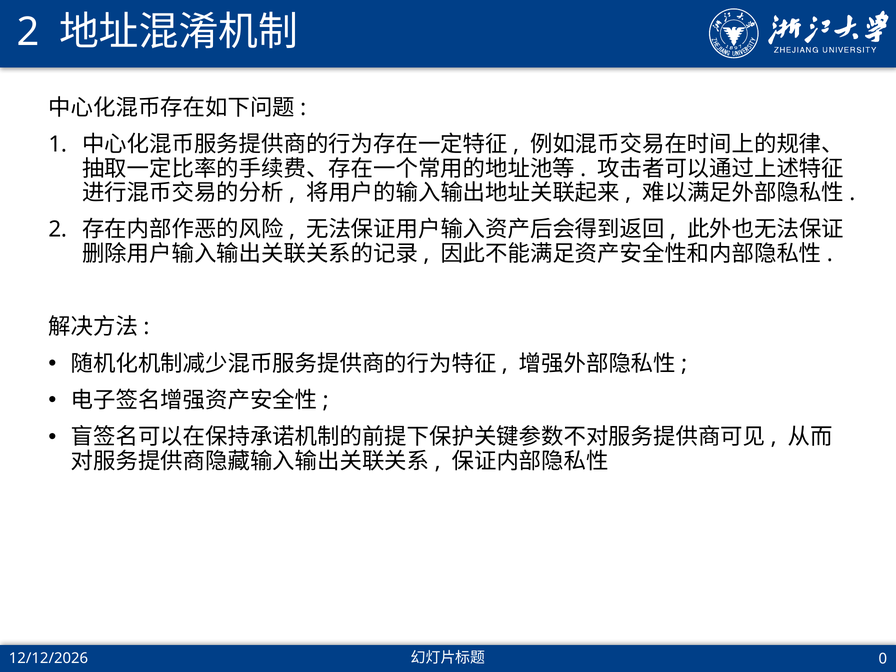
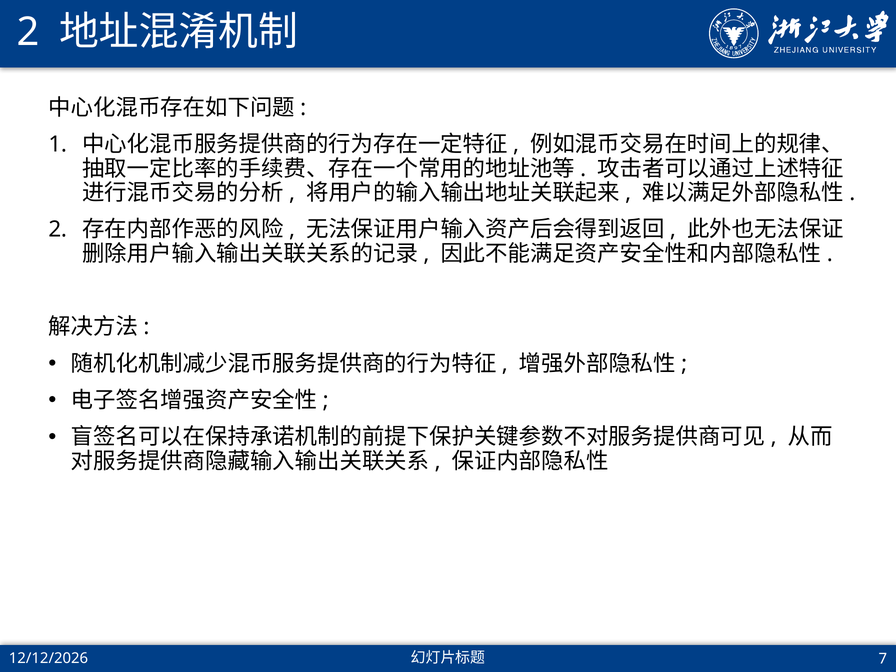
0: 0 -> 7 (883, 659)
